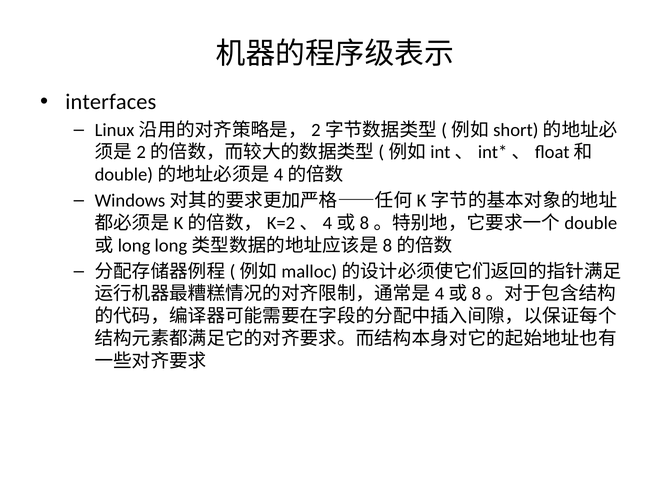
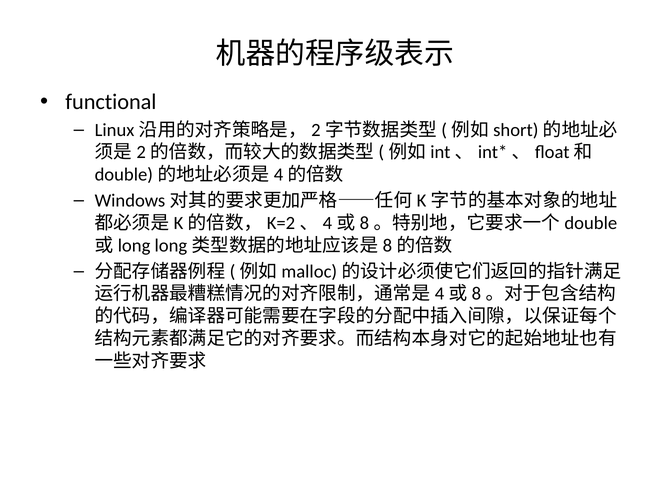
interfaces: interfaces -> functional (111, 102)
